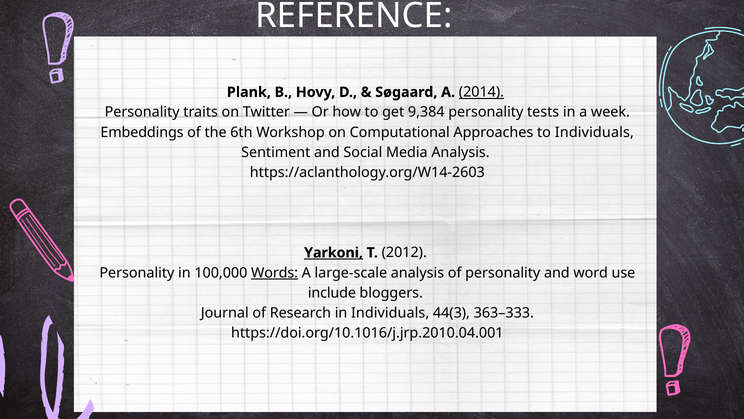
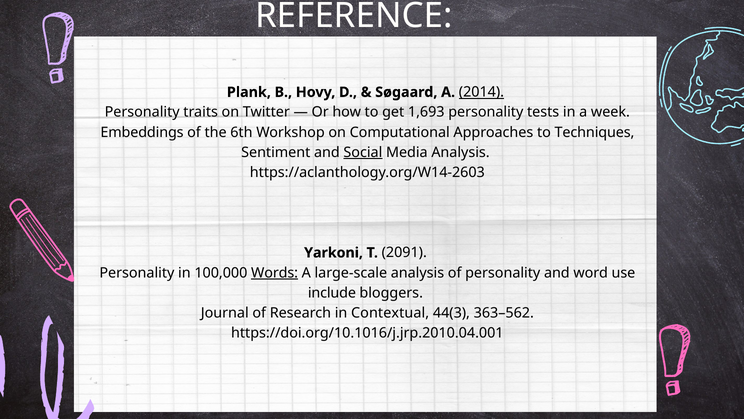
9,384: 9,384 -> 1,693 (426, 112)
to Individuals: Individuals -> Techniques (595, 132)
Social underline: none -> present (363, 152)
Yarkoni underline: present -> none (334, 252)
2012: 2012 -> 2091 (404, 252)
in Individuals: Individuals -> Contextual (390, 313)
363–333: 363–333 -> 363–562 (504, 313)
